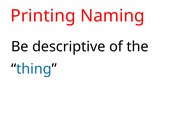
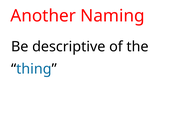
Printing: Printing -> Another (43, 16)
